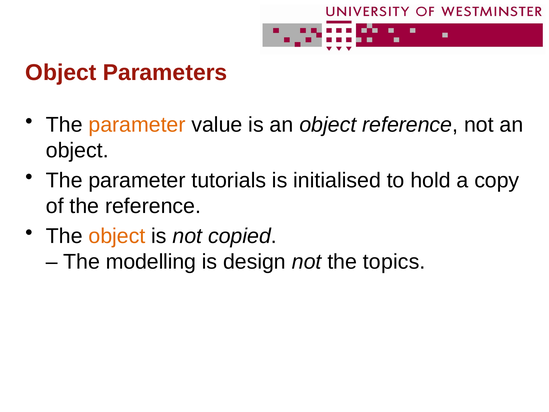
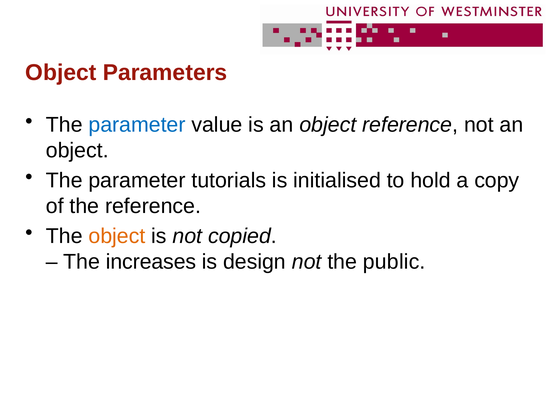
parameter colour: orange -> blue (137, 125)
modelling: modelling -> increases (151, 262)
topics: topics -> public (394, 262)
